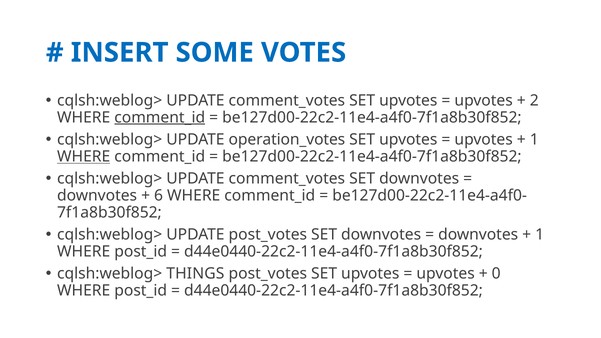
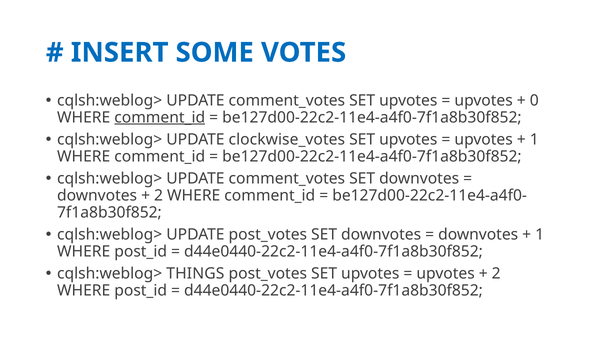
2: 2 -> 0 (534, 101)
operation_votes: operation_votes -> clockwise_votes (287, 140)
WHERE underline: present -> none (84, 157)
6: 6 -> 2 (159, 196)
0: 0 -> 2 (496, 274)
